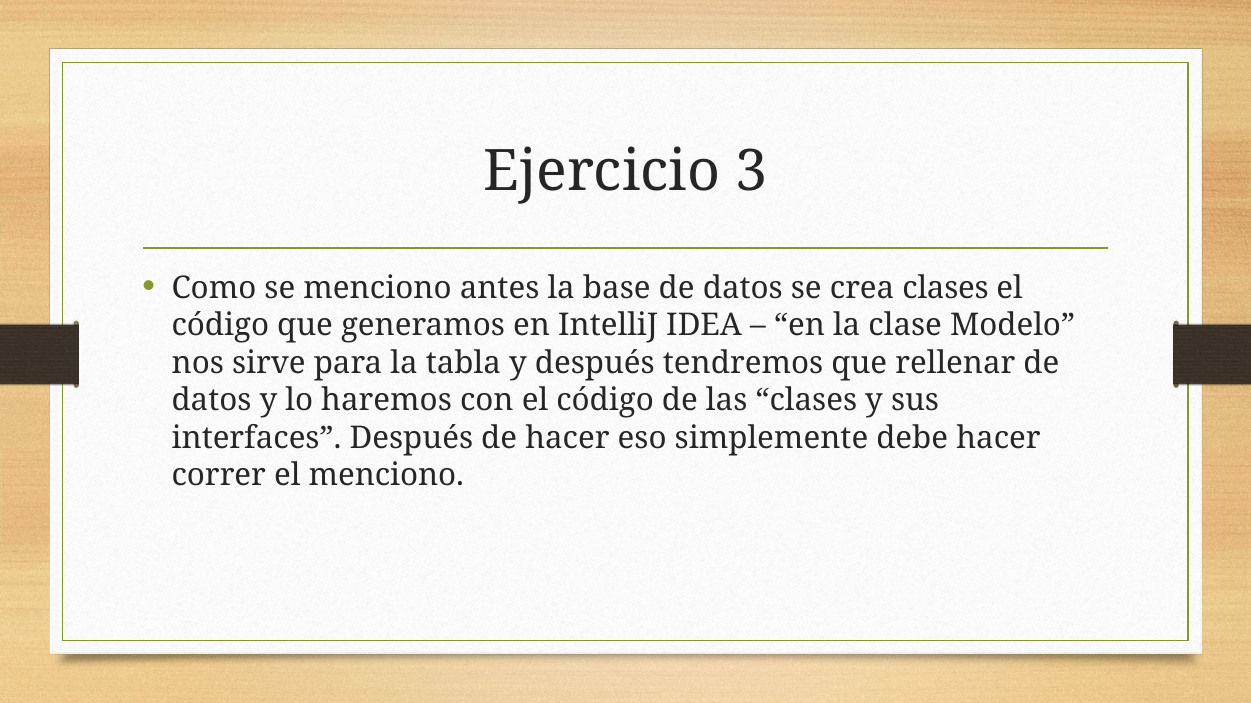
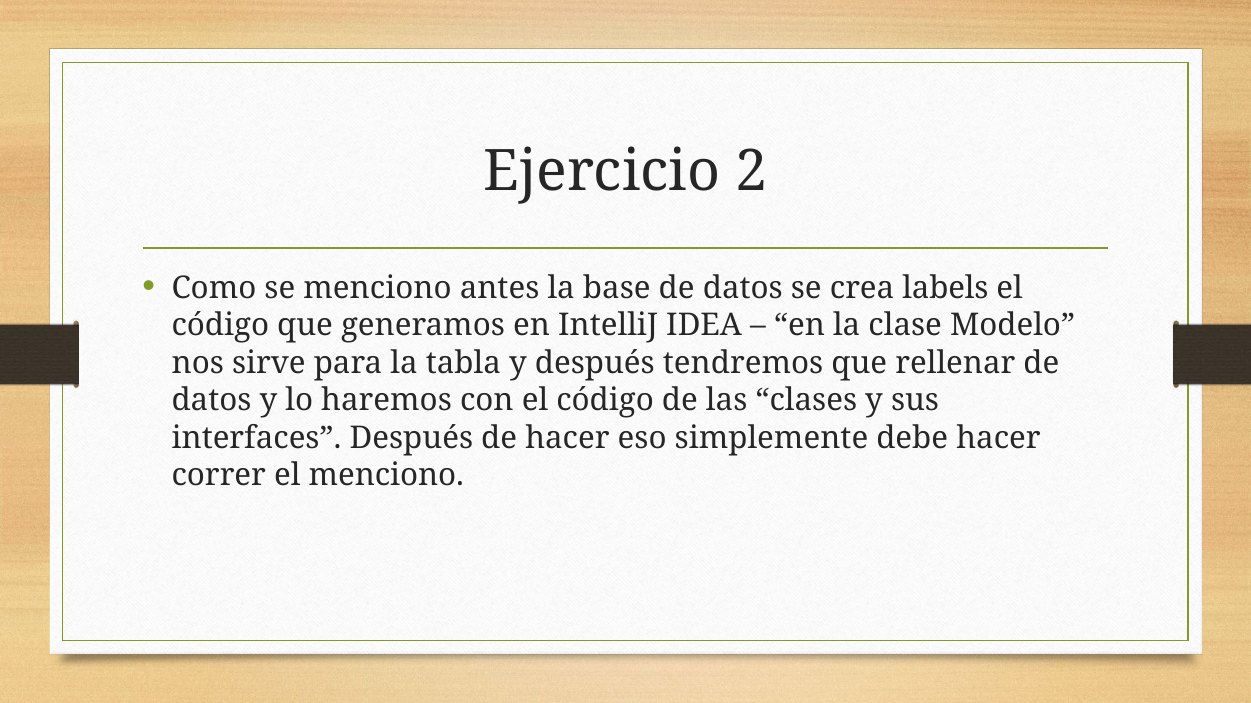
3: 3 -> 2 (751, 172)
crea clases: clases -> labels (946, 288)
